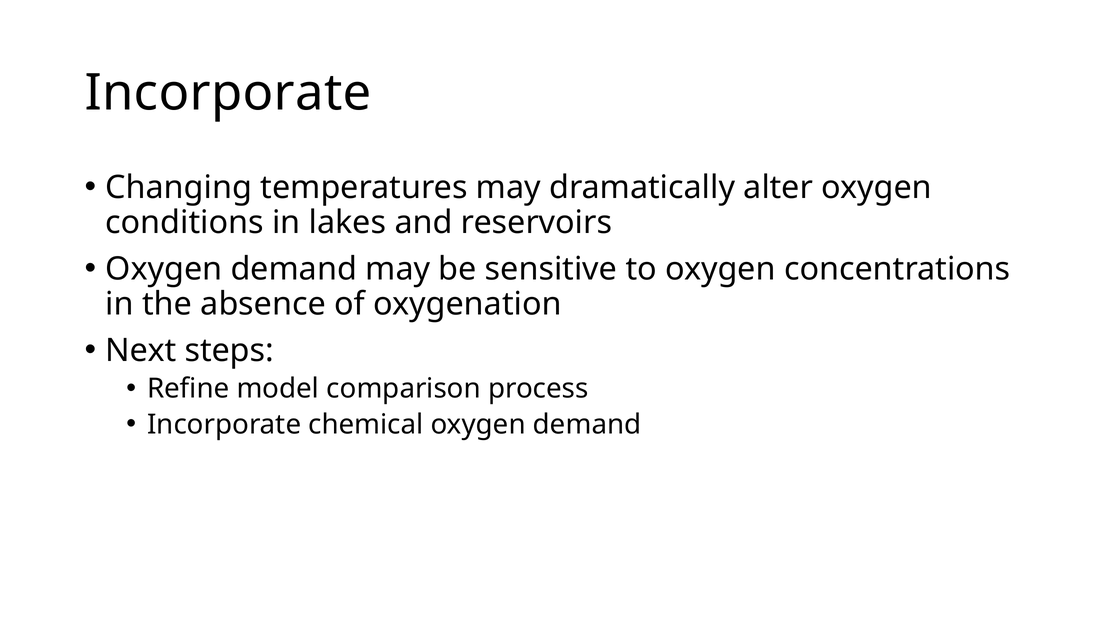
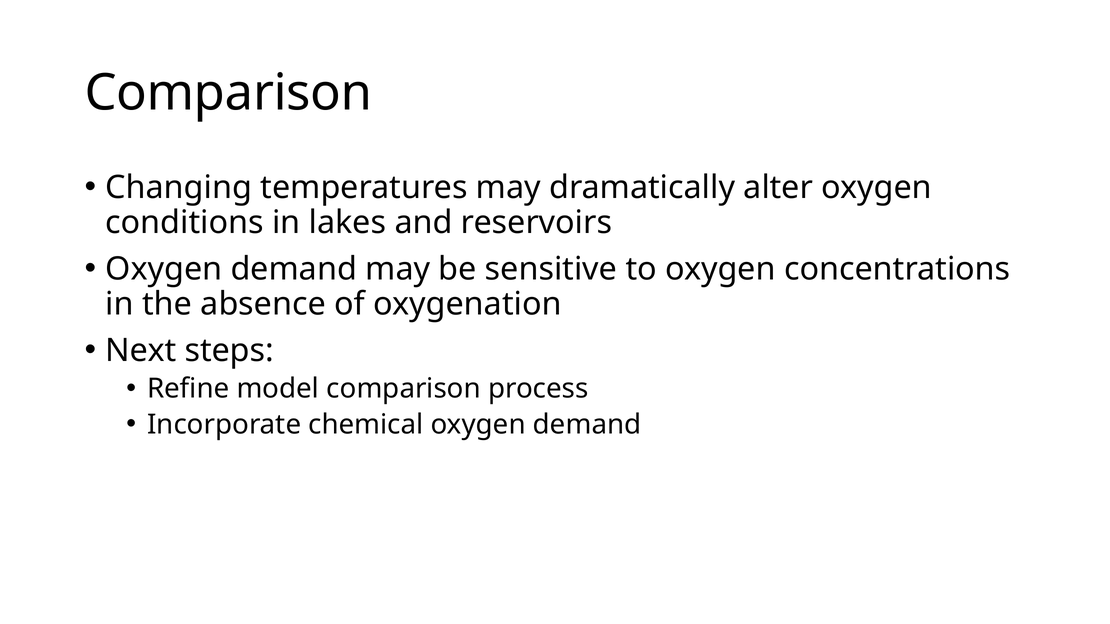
Incorporate: Incorporate -> Comparison (228, 93)
